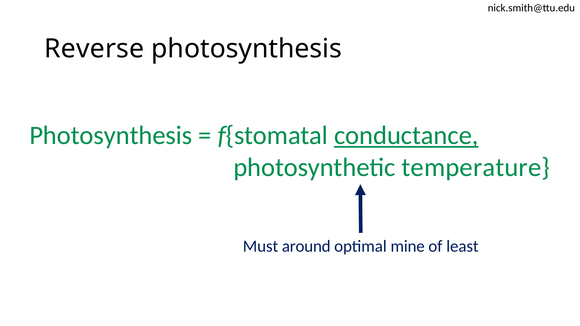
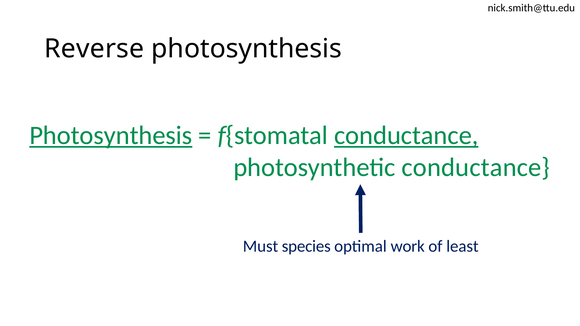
Photosynthesis underline: none -> present (111, 135)
photosynthetic temperature: temperature -> conductance (476, 167)
around: around -> species (306, 247)
mine: mine -> work (408, 247)
